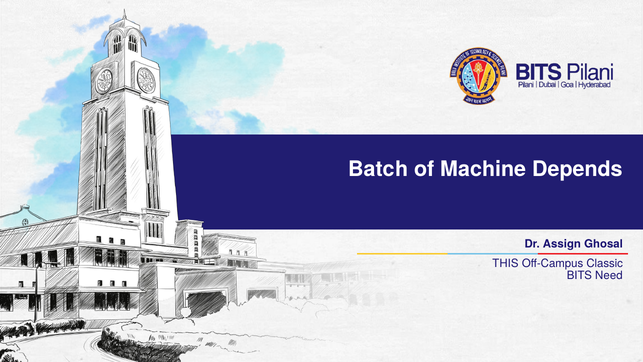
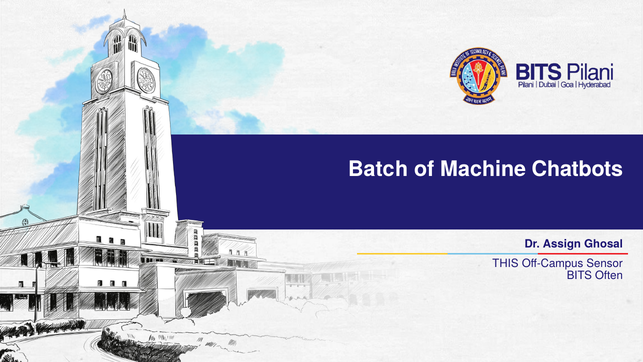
Depends: Depends -> Chatbots (578, 169)
Classic: Classic -> Sensor (605, 263)
Need: Need -> Often (609, 275)
